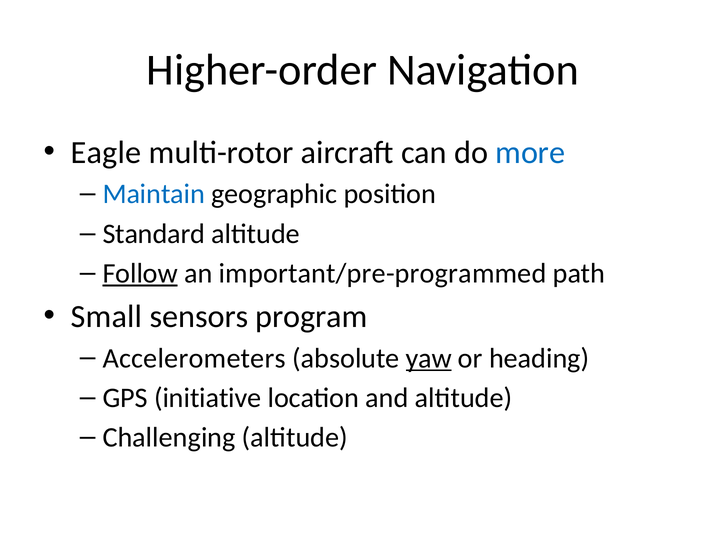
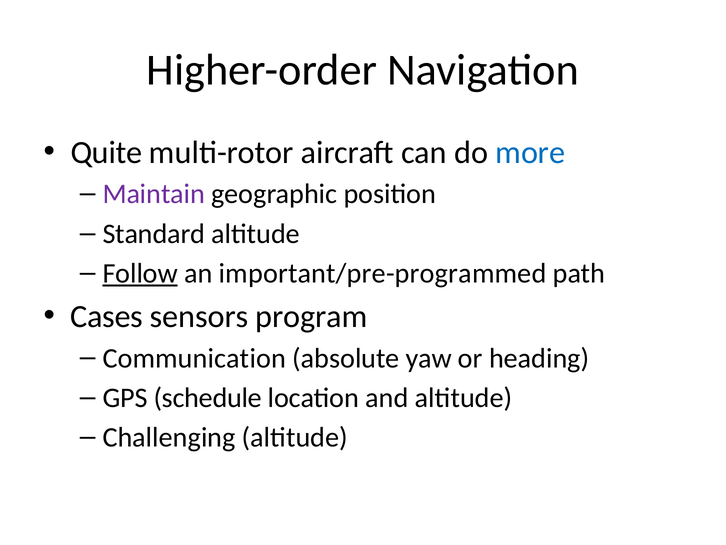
Eagle: Eagle -> Quite (106, 152)
Maintain colour: blue -> purple (154, 194)
Small: Small -> Cases (107, 316)
Accelerometers: Accelerometers -> Communication (194, 358)
yaw underline: present -> none (429, 358)
initiative: initiative -> schedule (208, 397)
